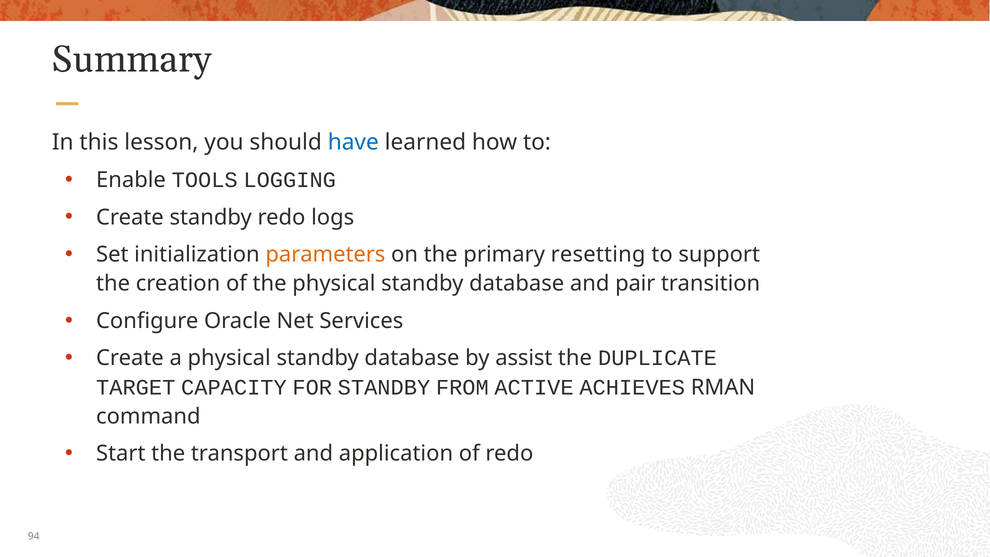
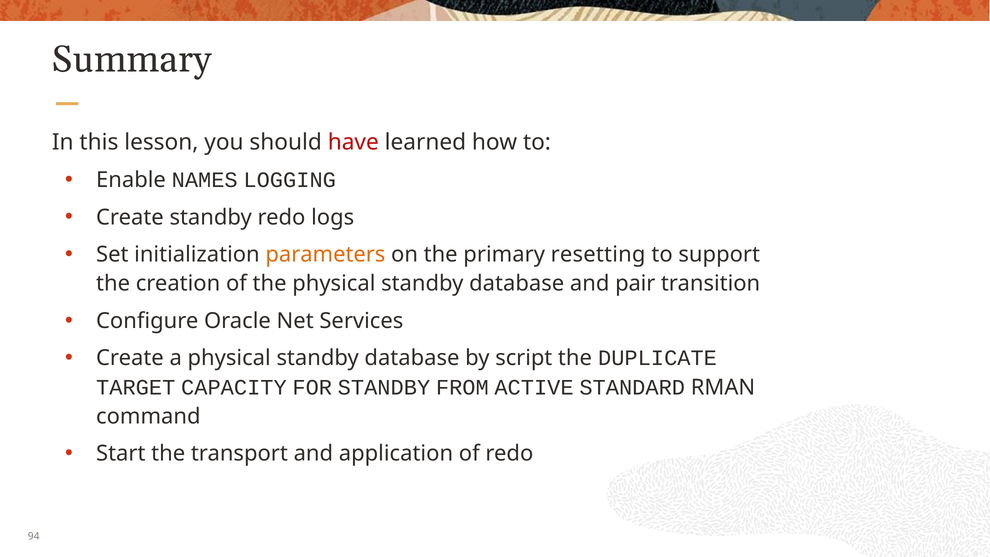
have colour: blue -> red (353, 142)
TOOLS: TOOLS -> NAMES (205, 180)
assist: assist -> script (524, 358)
ACHIEVES: ACHIEVES -> STANDARD (632, 387)
